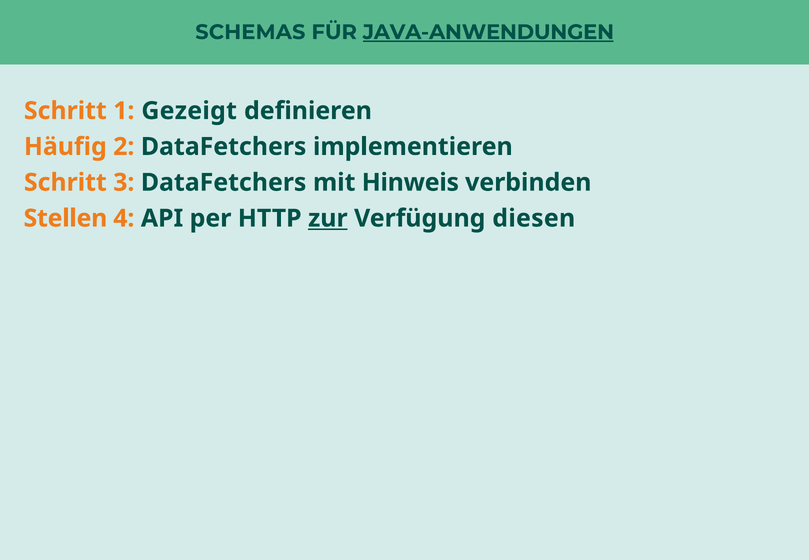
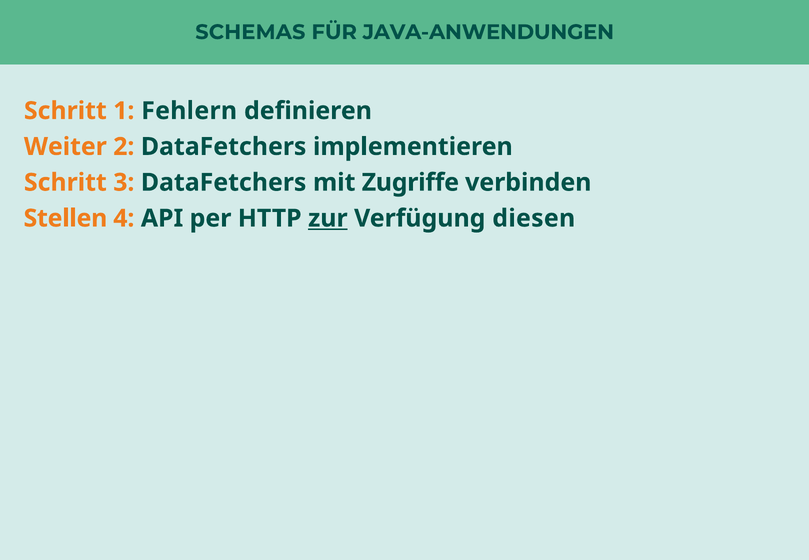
JAVA-ANWENDUNGEN underline: present -> none (488, 32)
Gezeigt: Gezeigt -> Fehlern (189, 111)
Häufig: Häufig -> Weiter (65, 147)
Hinweis: Hinweis -> Zugriffe (410, 183)
